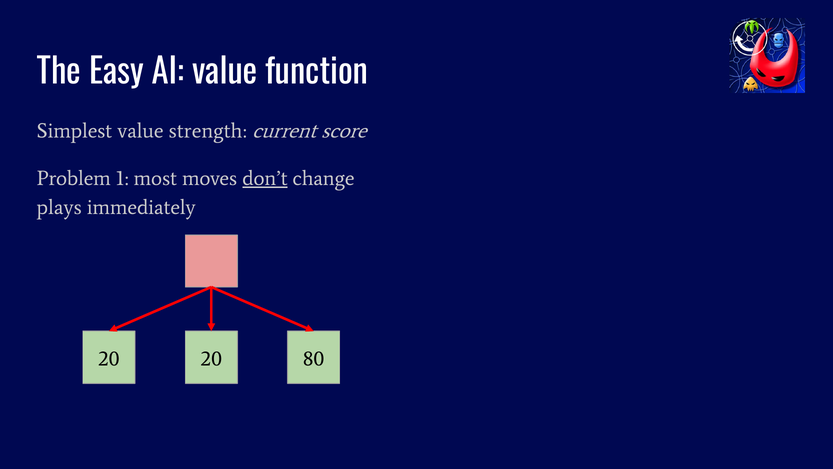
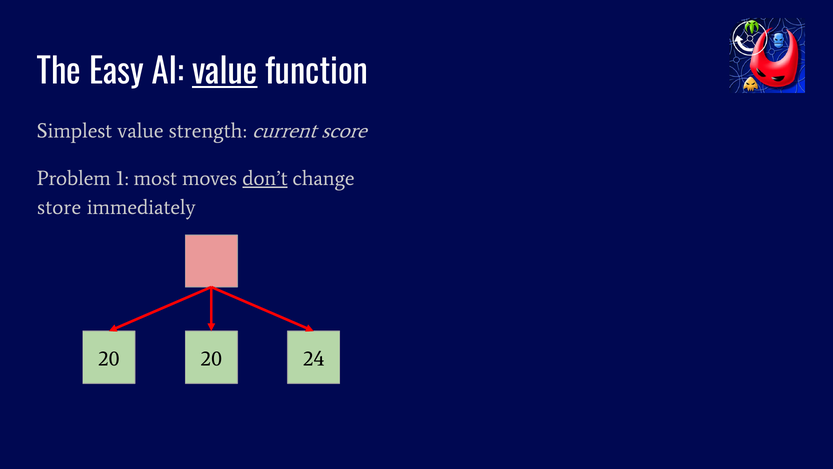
value underline: none -> present (225, 72)
plays: plays -> store (59, 207)
80: 80 -> 24 (314, 358)
